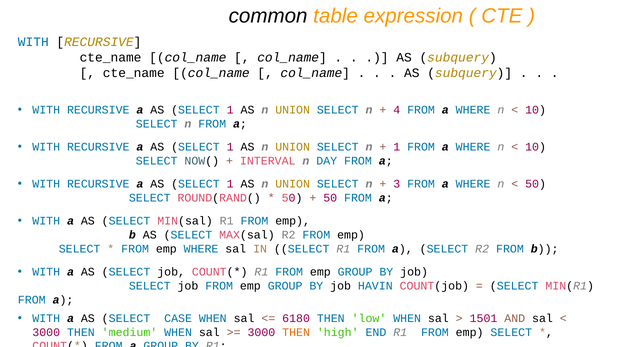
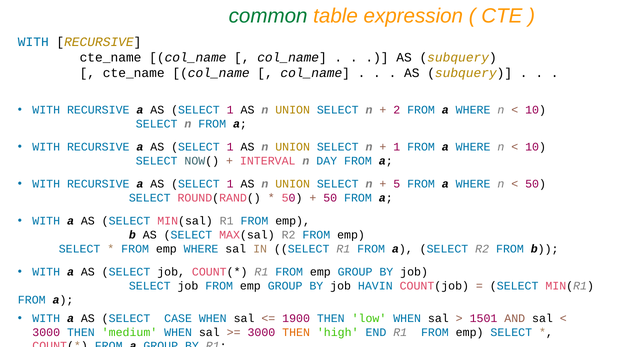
common colour: black -> green (268, 16)
4: 4 -> 2 (397, 110)
3: 3 -> 5 (397, 184)
6180: 6180 -> 1900 (296, 318)
